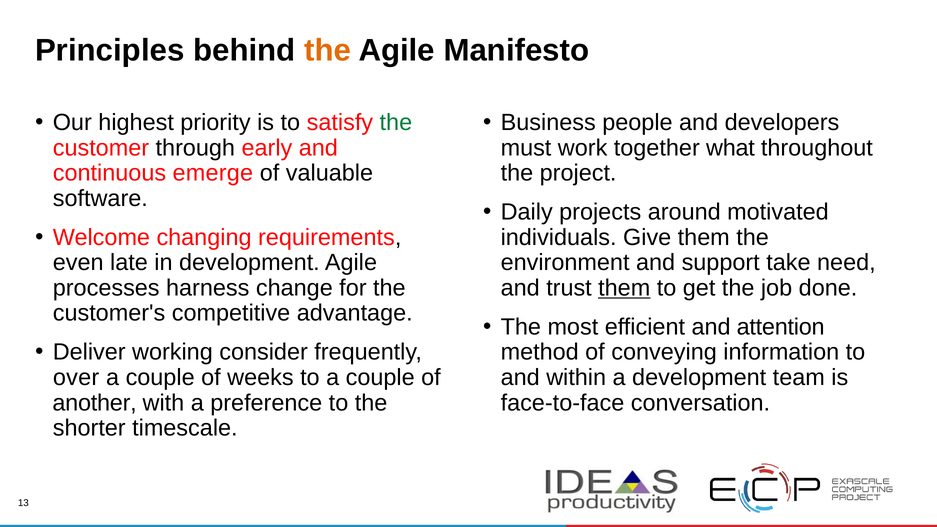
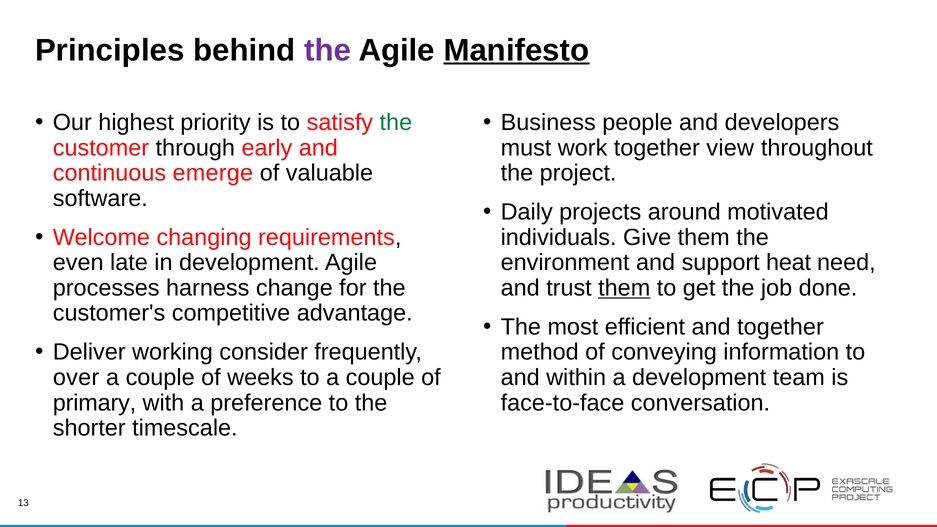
the colour: orange -> purple (328, 50)
Manifesto underline: none -> present (516, 50)
what: what -> view (730, 148)
take: take -> heat (789, 263)
and attention: attention -> together (780, 327)
another: another -> primary (95, 403)
